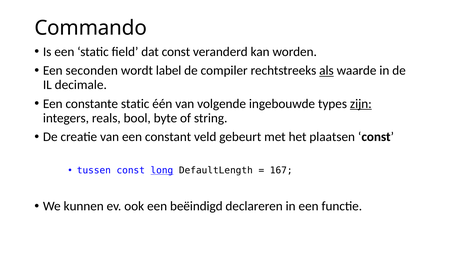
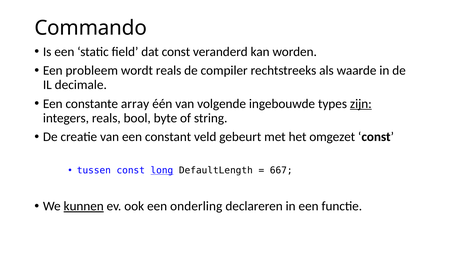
seconden: seconden -> probleem (92, 71)
wordt label: label -> reals (169, 71)
als underline: present -> none (326, 71)
constante static: static -> array (135, 104)
plaatsen: plaatsen -> omgezet (332, 137)
167: 167 -> 667 (281, 171)
kunnen underline: none -> present (84, 206)
beëindigd: beëindigd -> onderling (196, 206)
